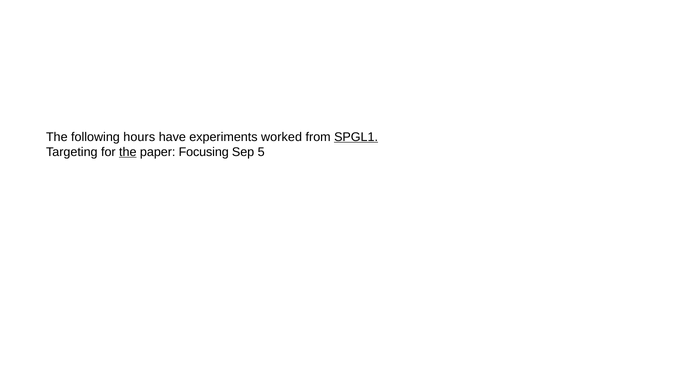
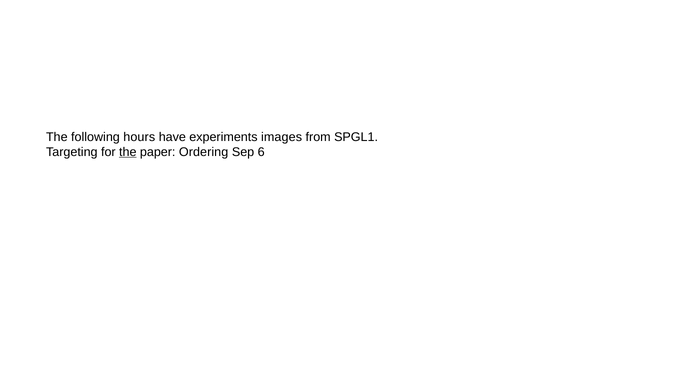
worked: worked -> images (282, 137)
SPGL1 underline: present -> none (356, 137)
Focusing: Focusing -> Ordering (204, 152)
5: 5 -> 6 (261, 152)
